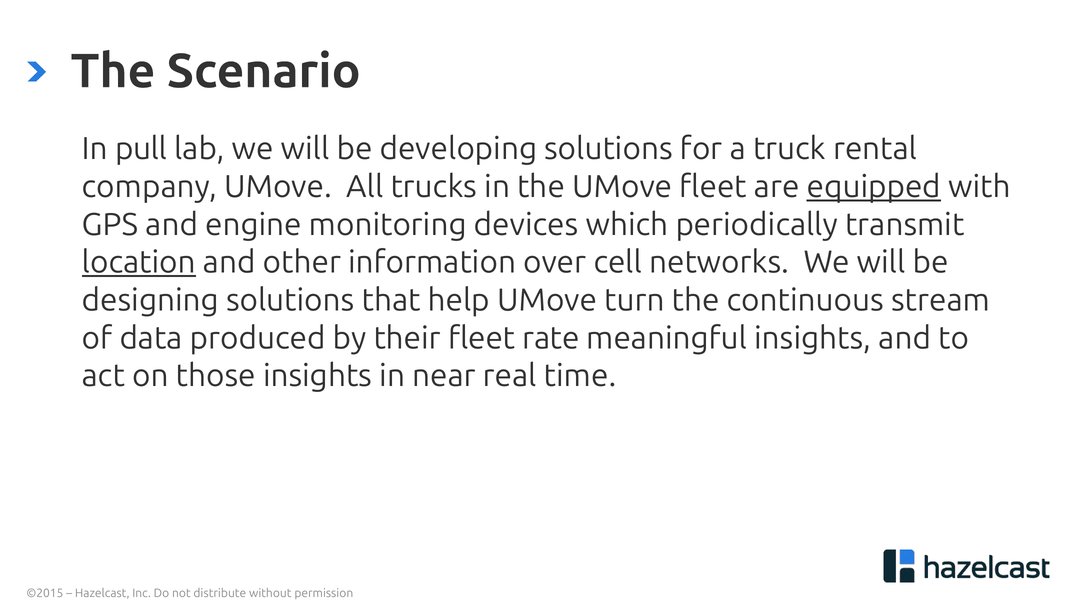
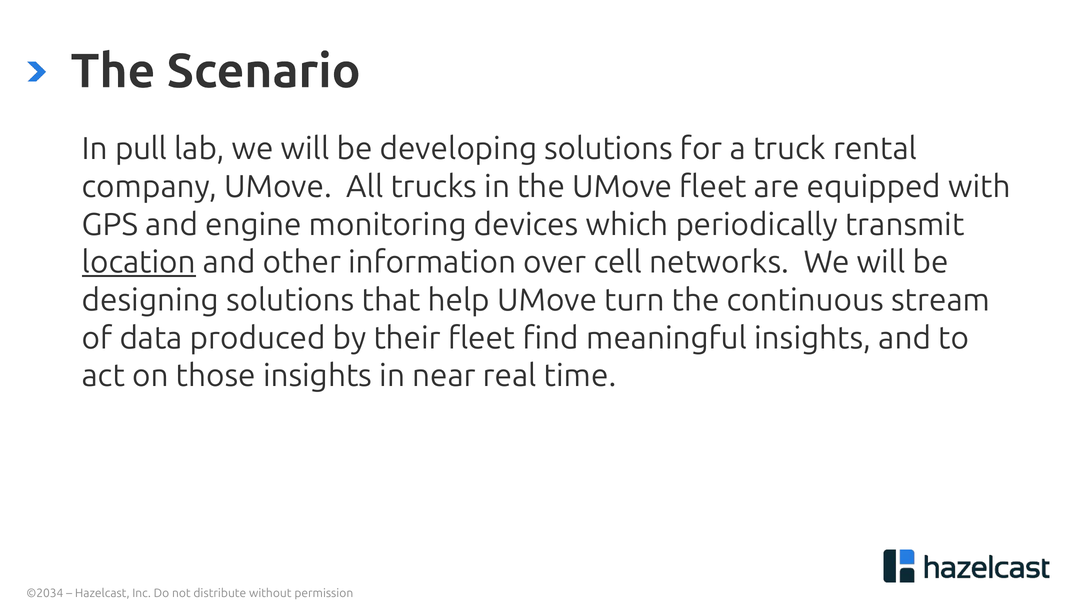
equipped underline: present -> none (874, 187)
rate: rate -> find (551, 338)
©2015: ©2015 -> ©2034 (45, 593)
